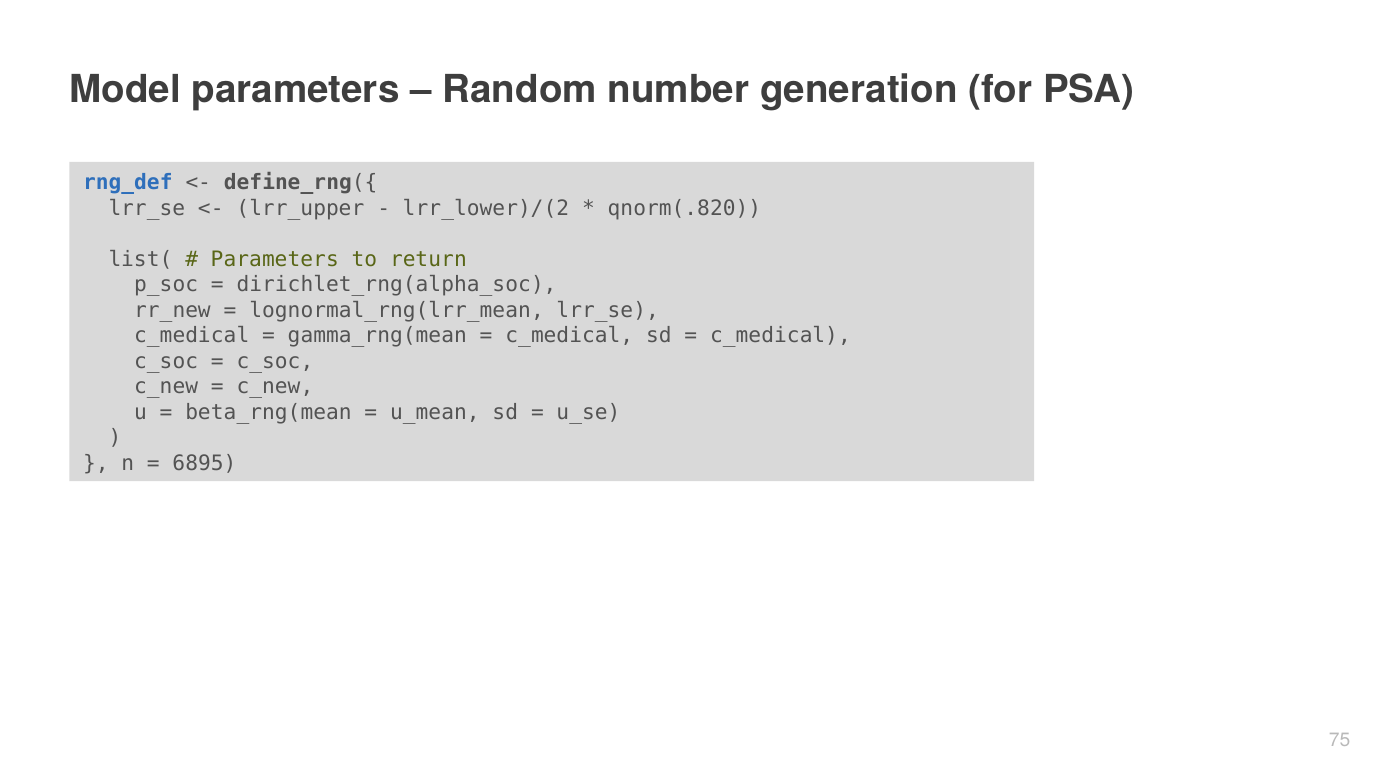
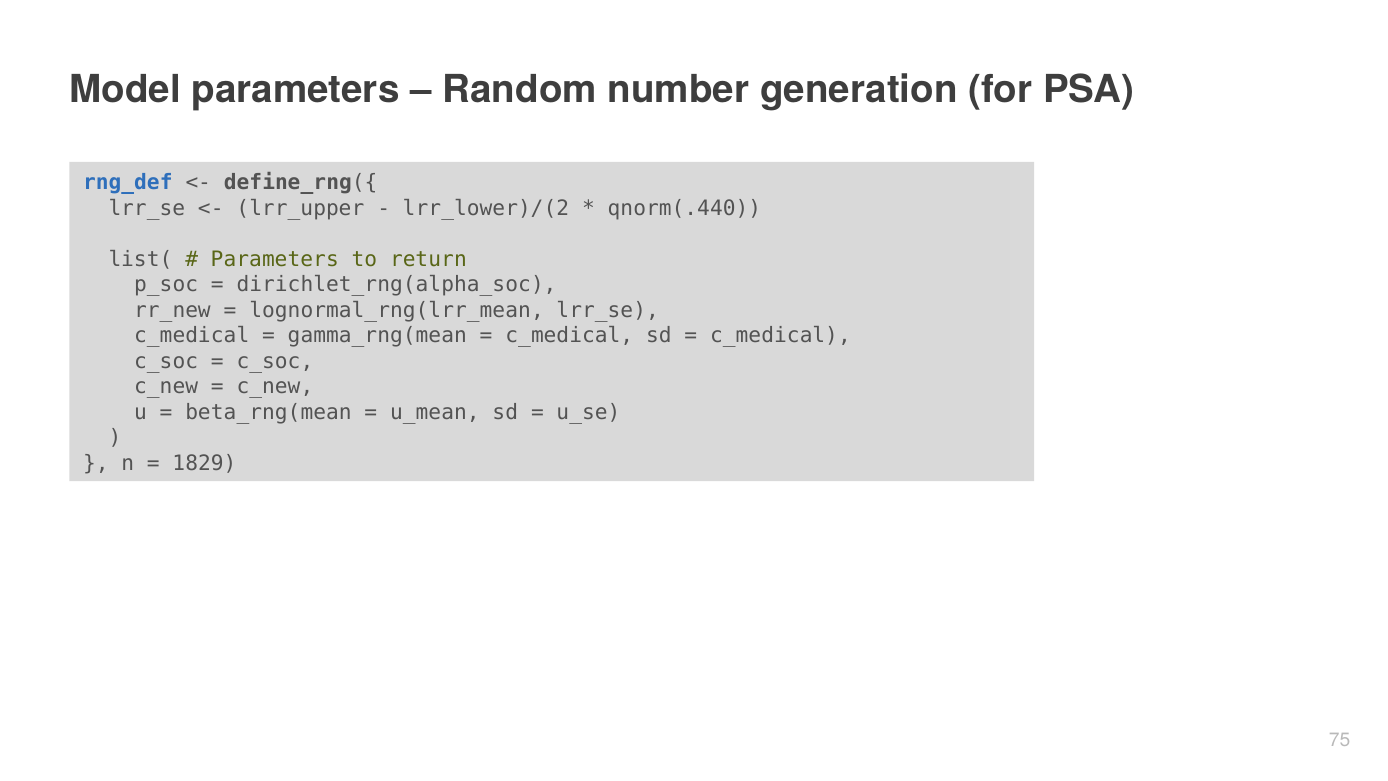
qnorm(.820: qnorm(.820 -> qnorm(.440 (684, 208)
6895: 6895 -> 1829 (205, 463)
